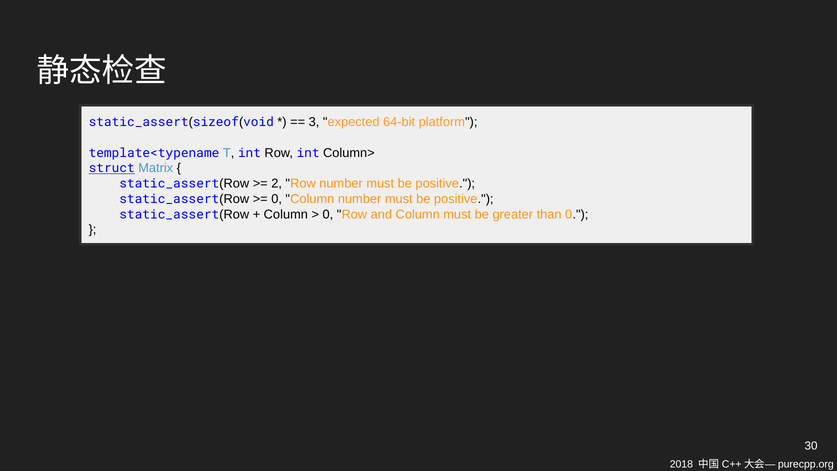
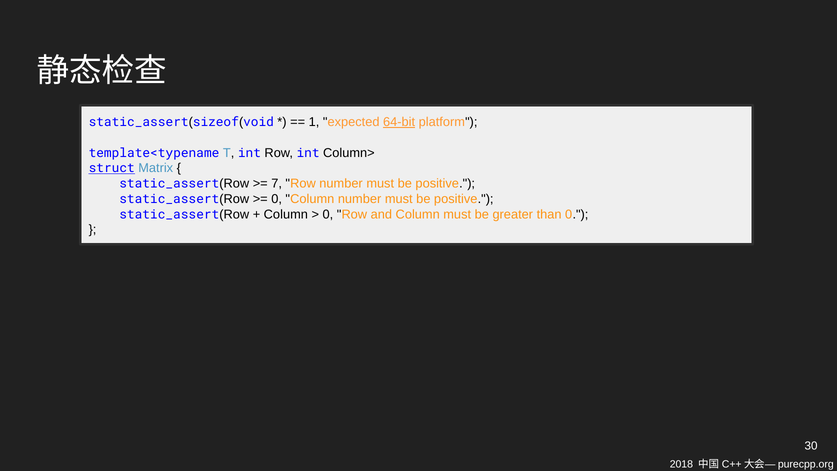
3: 3 -> 1 (314, 122)
64-bit underline: none -> present (399, 122)
2: 2 -> 7 (277, 184)
